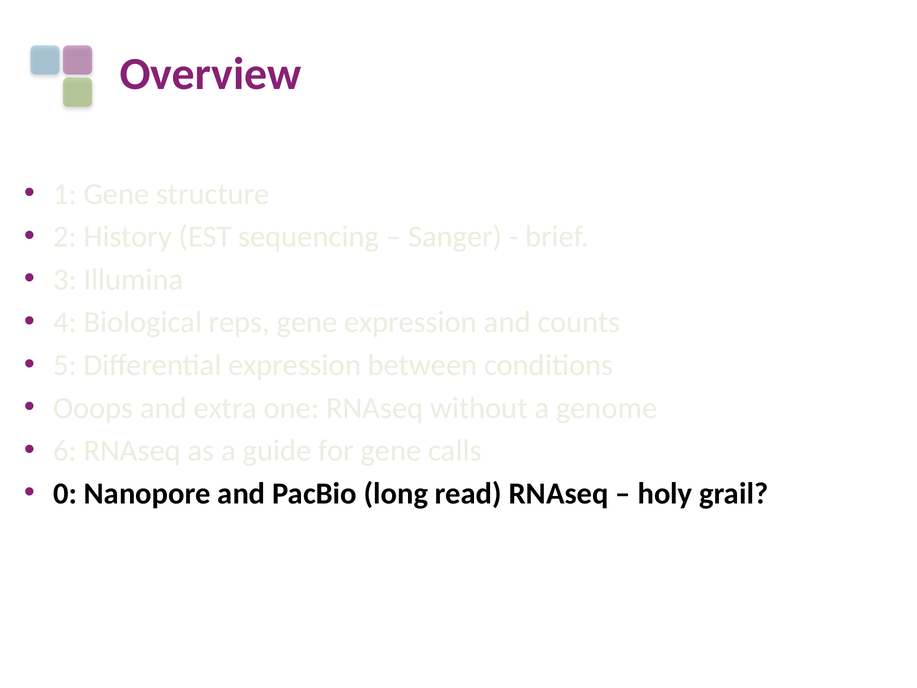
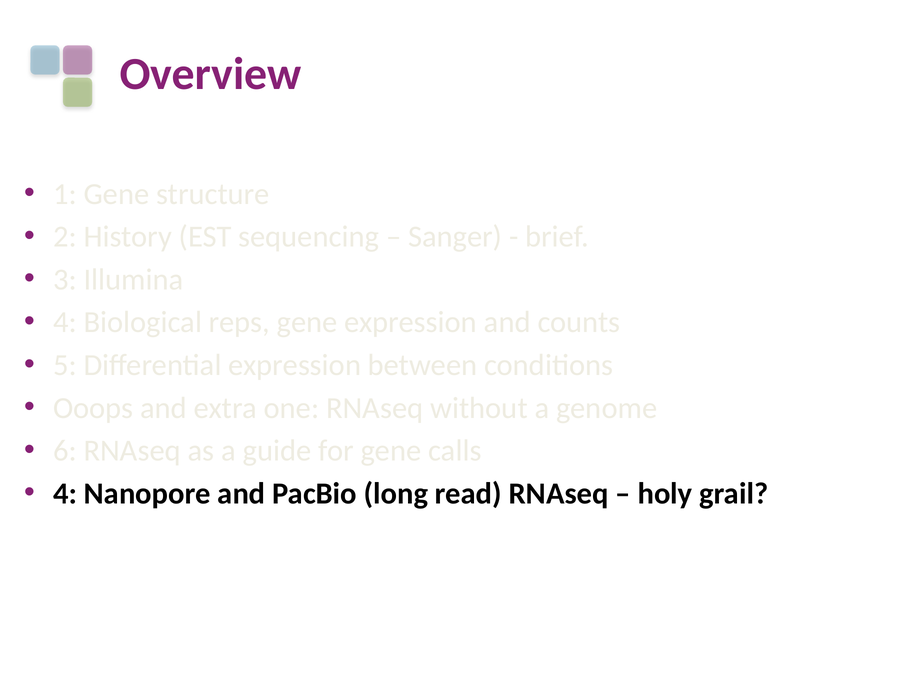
0: 0 -> 4 (65, 493)
